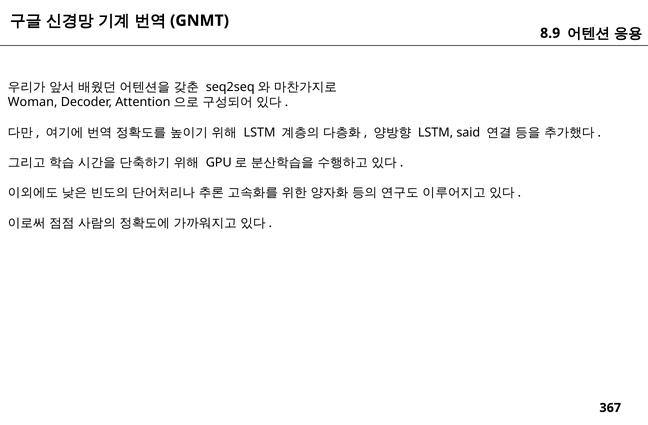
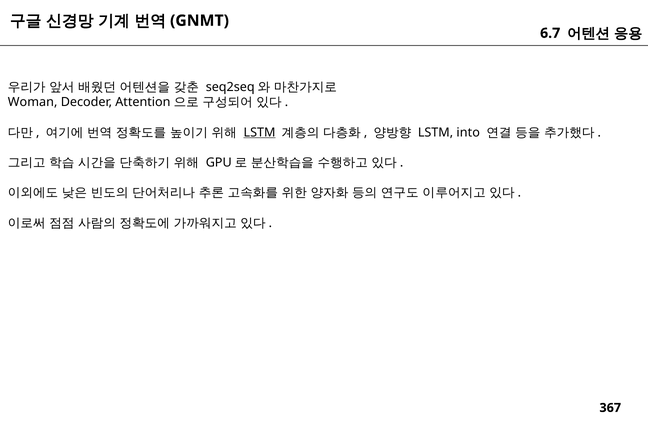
8.9: 8.9 -> 6.7 (550, 33)
LSTM underline: none -> present (260, 133)
said: said -> into (468, 133)
